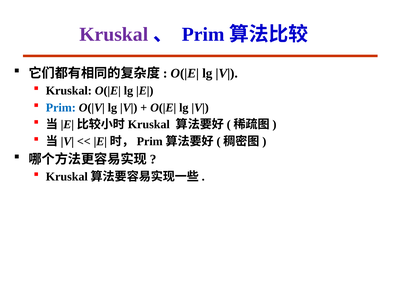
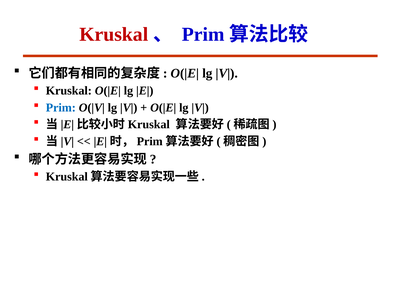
Kruskal colour: purple -> red (114, 34)
